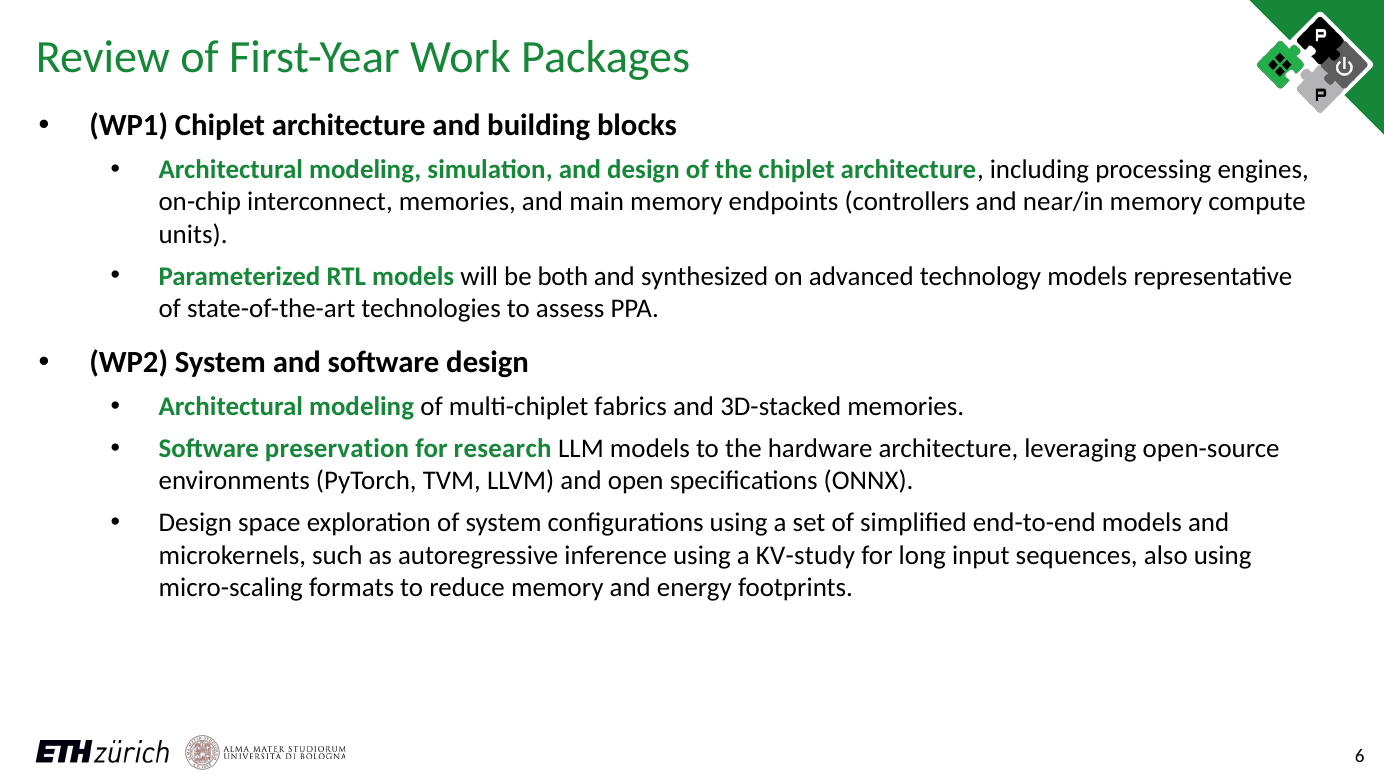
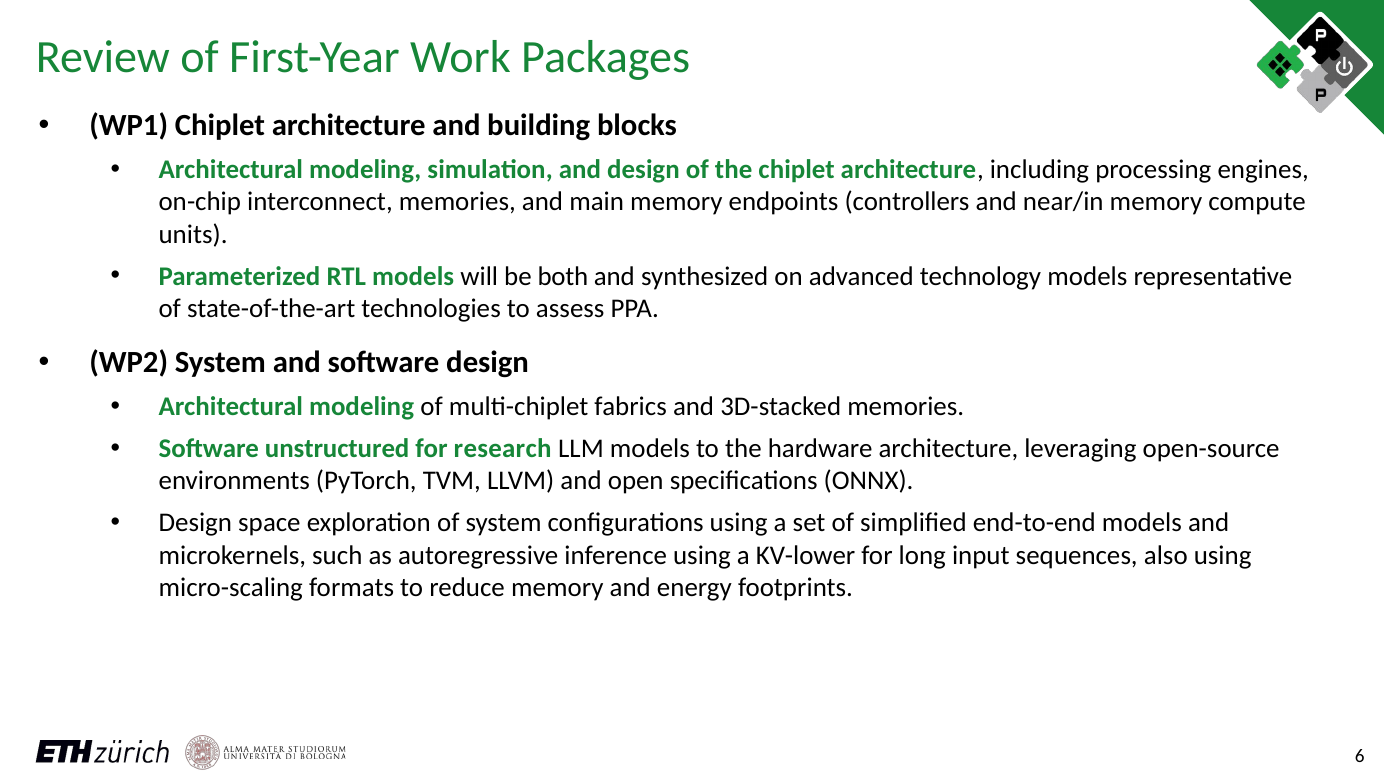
preservation: preservation -> unstructured (337, 448)
KV-study: KV-study -> KV-lower (806, 555)
